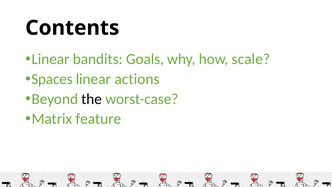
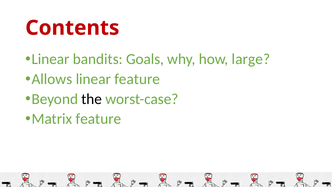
Contents colour: black -> red (72, 28)
scale: scale -> large (251, 59)
Spaces: Spaces -> Allows (52, 79)
linear actions: actions -> feature (137, 79)
